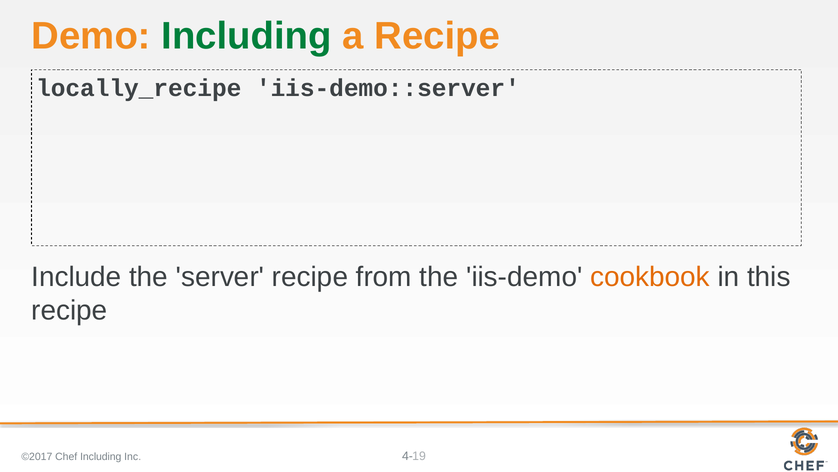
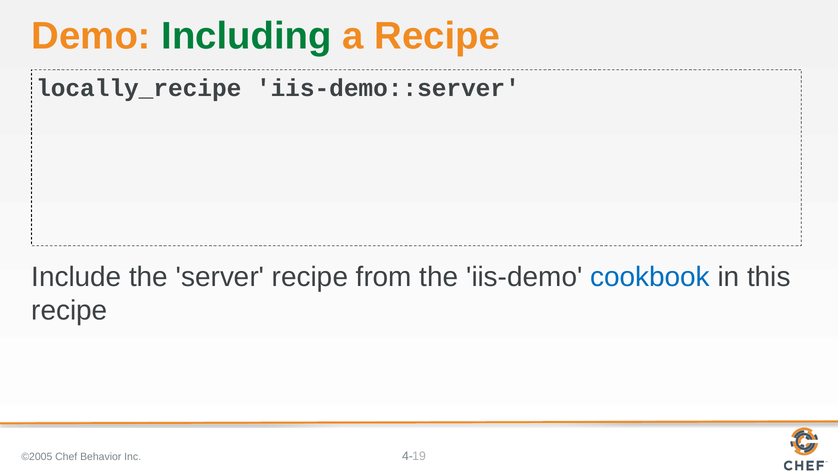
cookbook colour: orange -> blue (650, 276)
©2017: ©2017 -> ©2005 (37, 456)
Chef Including: Including -> Behavior (101, 456)
